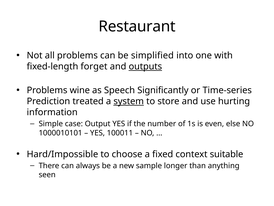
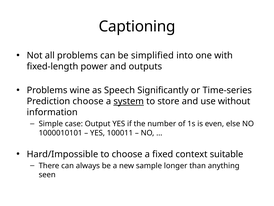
Restaurant: Restaurant -> Captioning (137, 26)
forget: forget -> power (94, 66)
outputs underline: present -> none (145, 66)
Prediction treated: treated -> choose (88, 101)
hurting: hurting -> without (234, 101)
